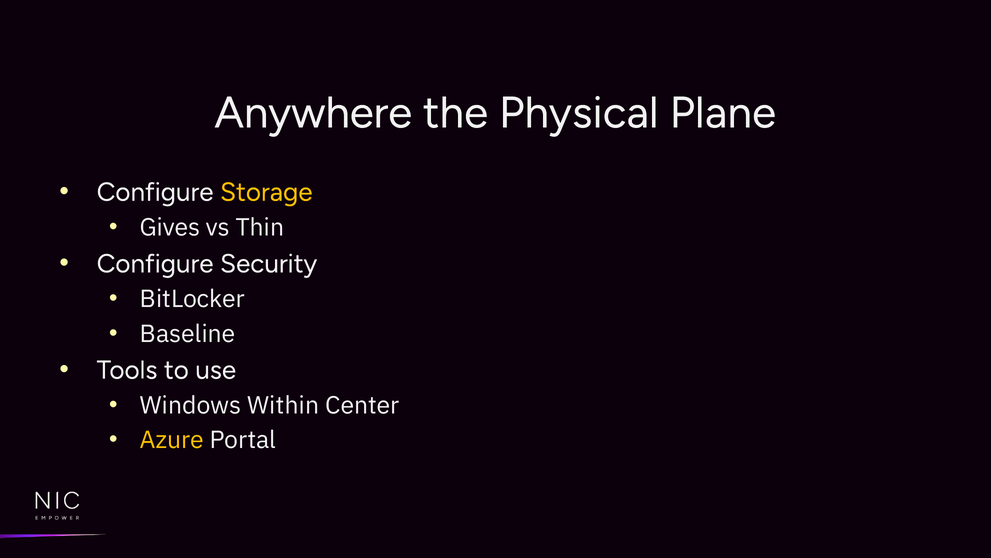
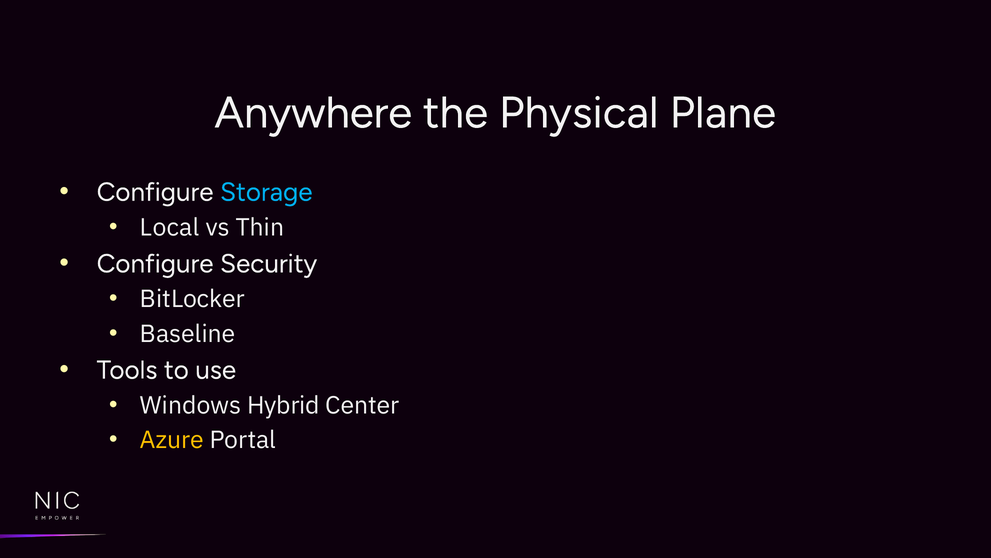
Storage colour: yellow -> light blue (266, 192)
Gives: Gives -> Local (170, 227)
Within: Within -> Hybrid (283, 405)
